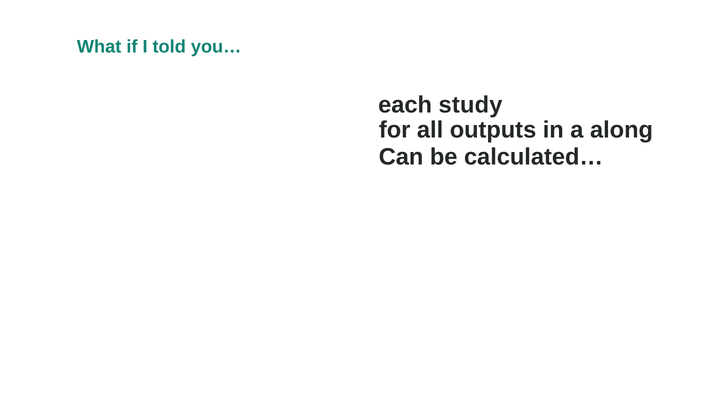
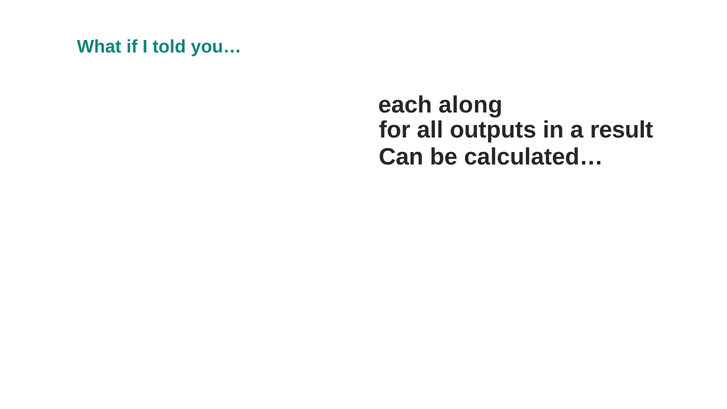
study: study -> along (471, 105)
along: along -> result (622, 130)
